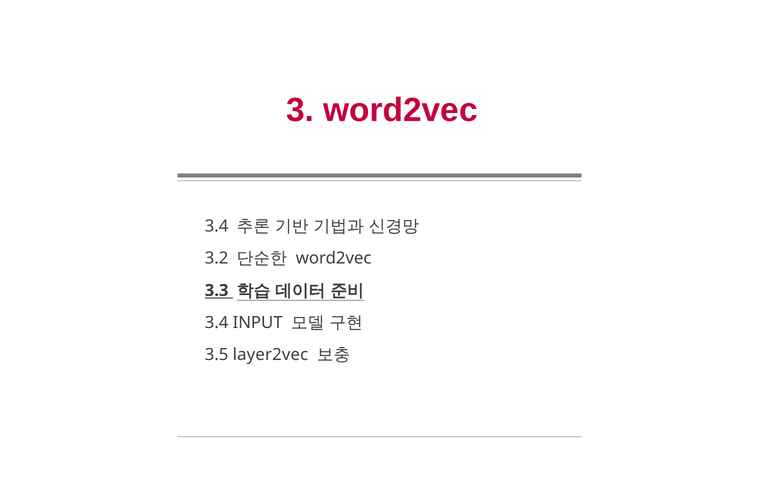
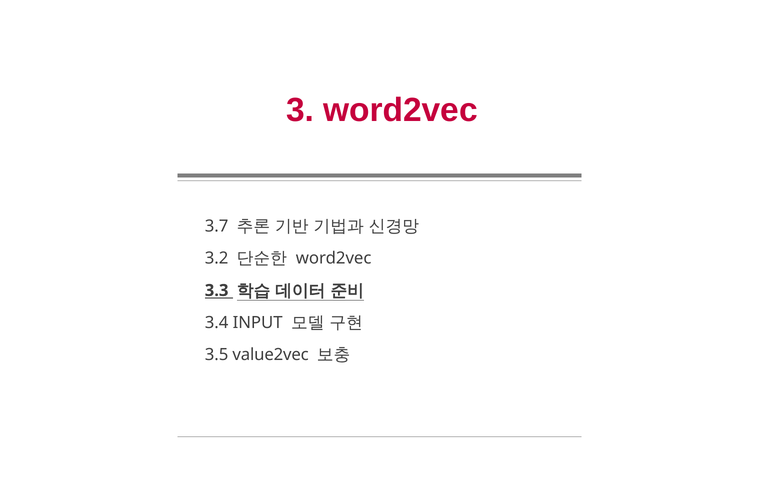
3.4: 3.4 -> 3.7 (217, 226)
layer2vec: layer2vec -> value2vec (271, 354)
